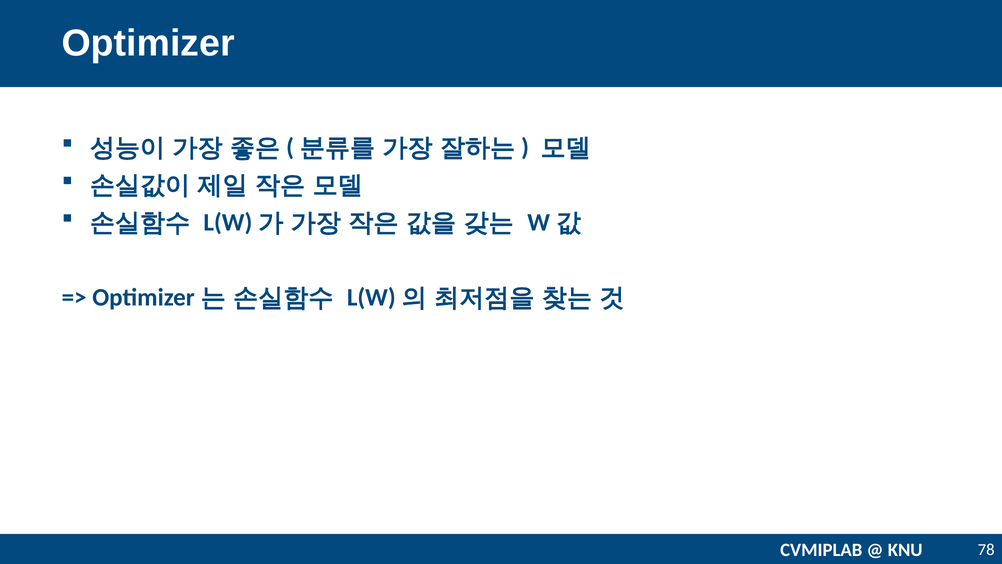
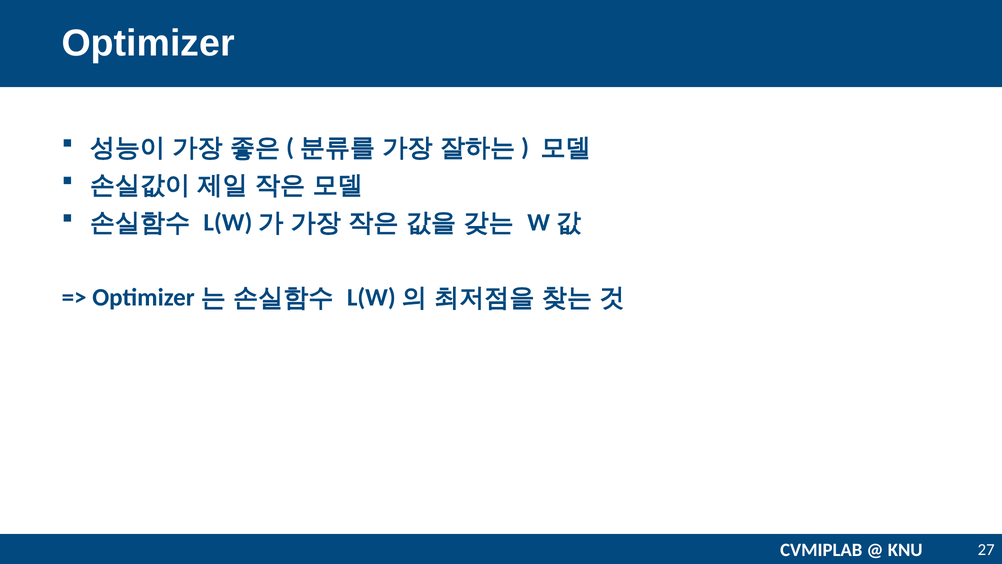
78: 78 -> 27 (986, 550)
